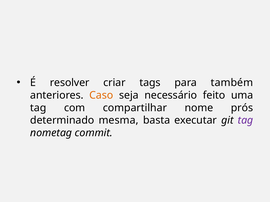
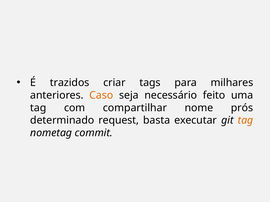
resolver: resolver -> trazidos (70, 83)
também: também -> milhares (232, 83)
mesma: mesma -> request (119, 121)
tag colour: purple -> orange (246, 121)
